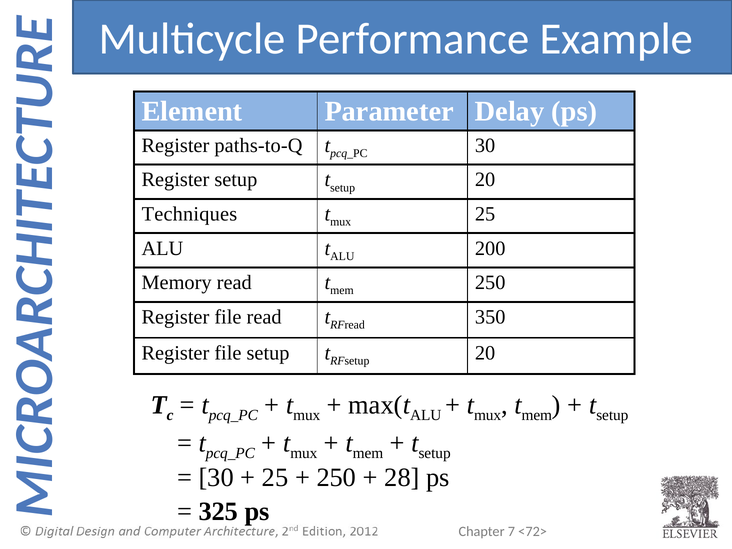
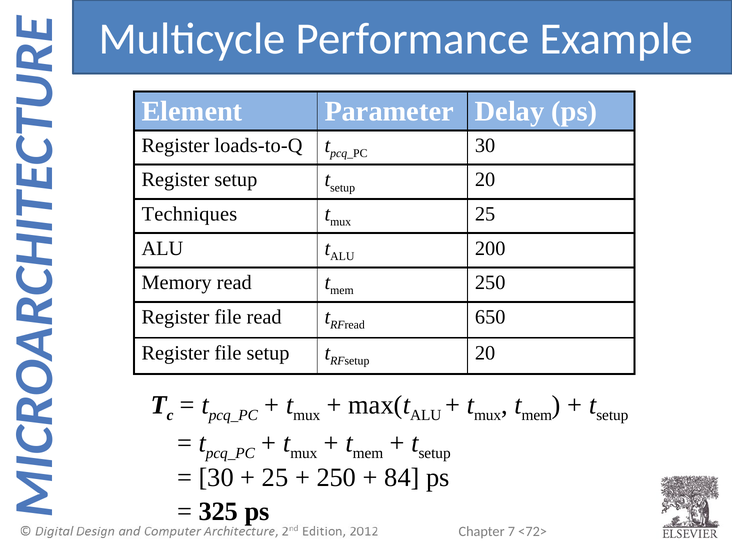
paths-to-Q: paths-to-Q -> loads-to-Q (258, 145)
350: 350 -> 650 (490, 317)
28: 28 -> 84 (402, 478)
